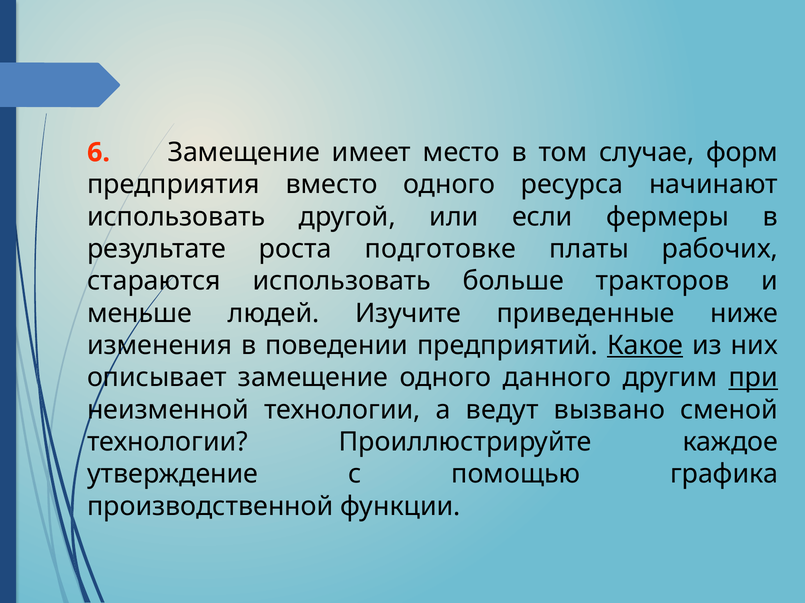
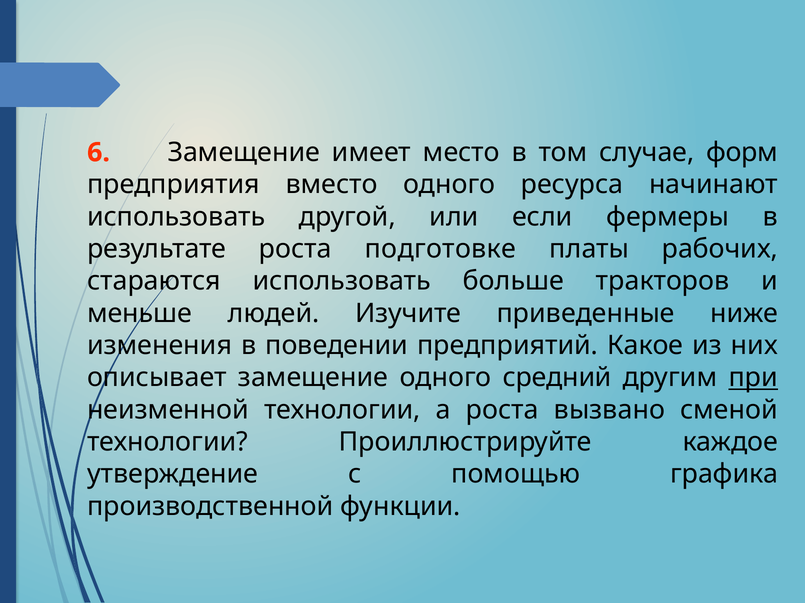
Какое underline: present -> none (645, 346)
данного: данного -> средний (557, 378)
а ведут: ведут -> роста (502, 410)
